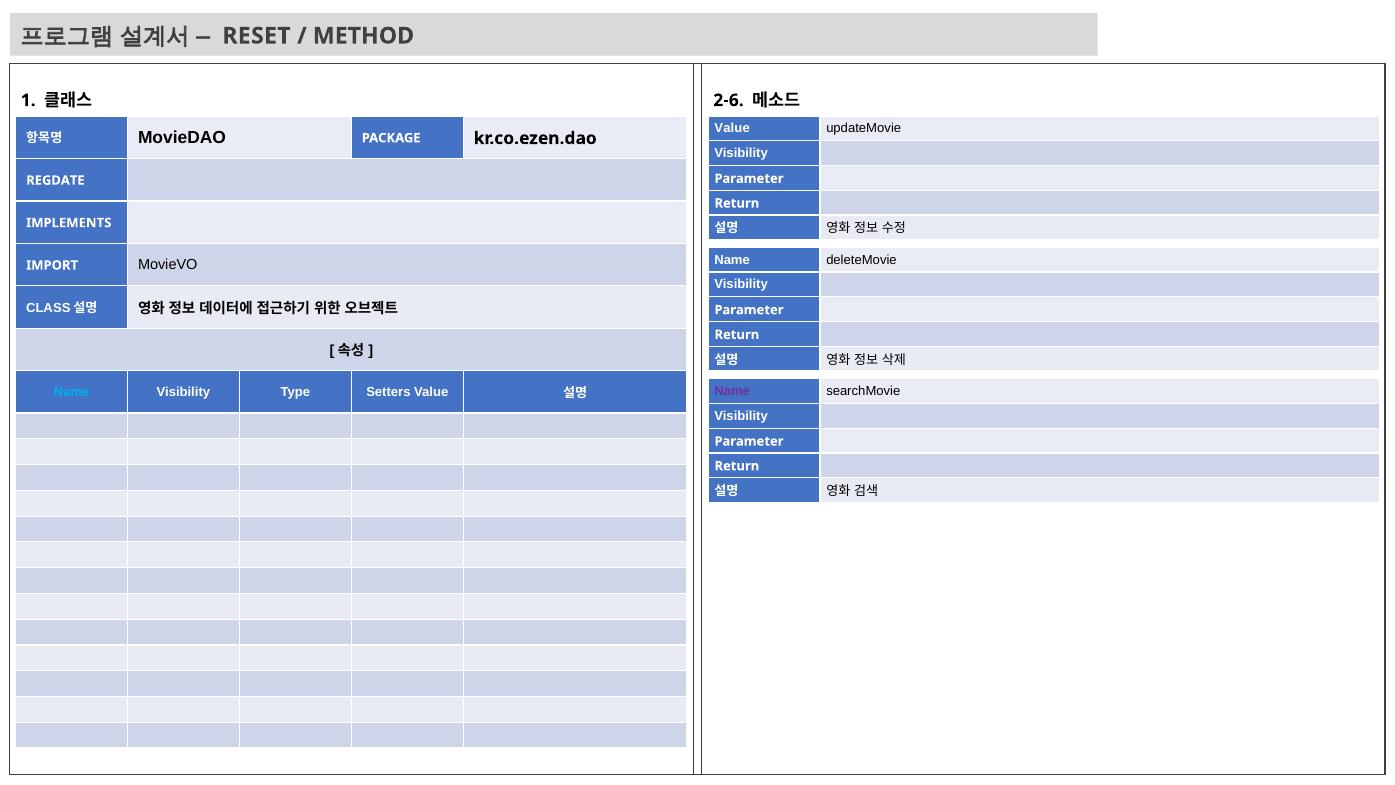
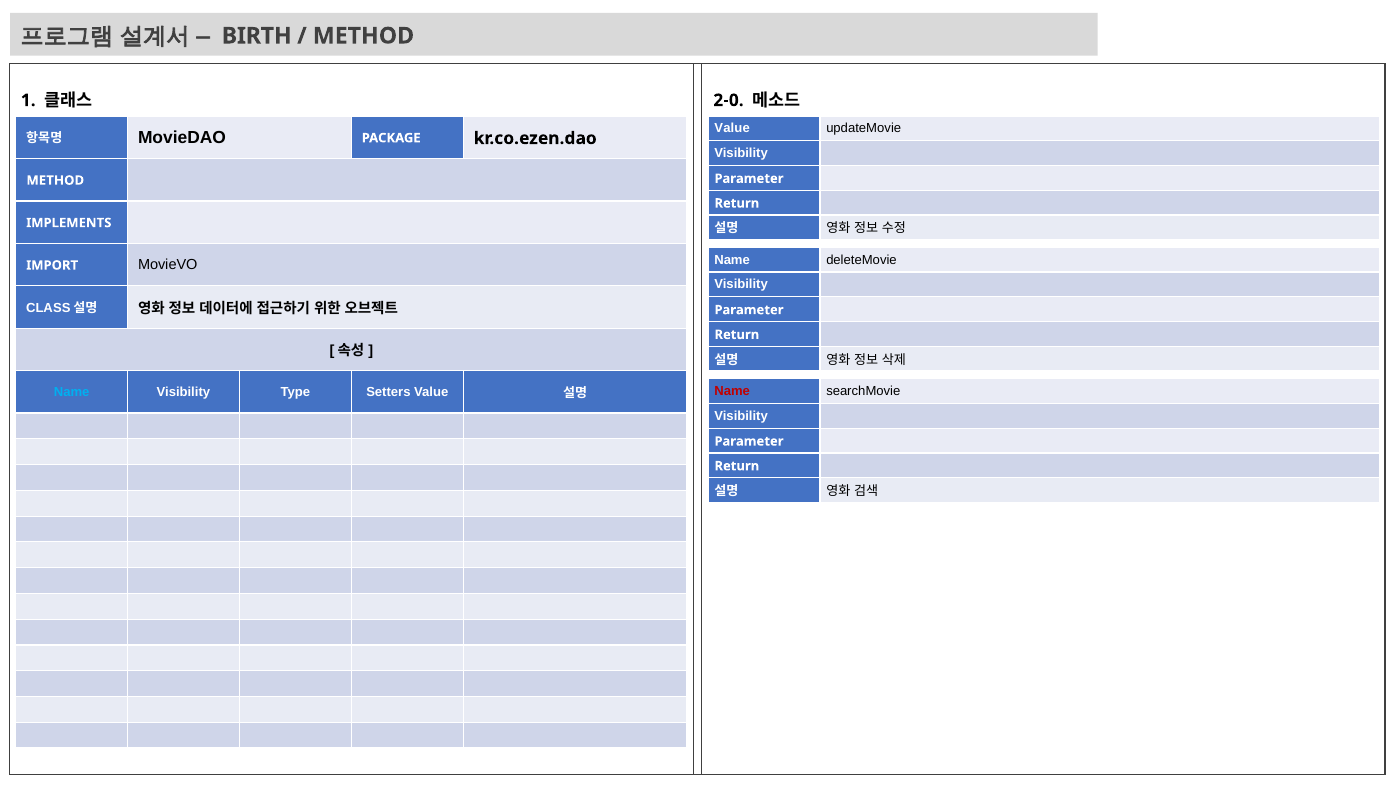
RESET: RESET -> BIRTH (257, 36)
2-6: 2-6 -> 2-0 (729, 100)
REGDATE: REGDATE -> METHOD (55, 180)
Name colour: purple -> red (732, 391)
